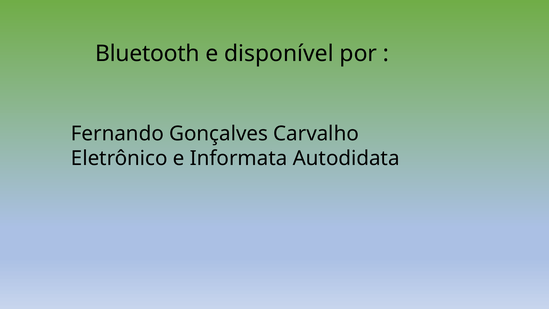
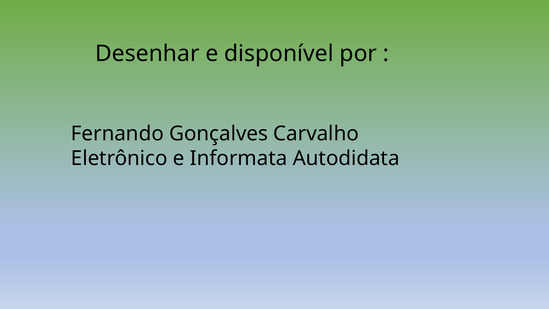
Bluetooth: Bluetooth -> Desenhar (147, 54)
